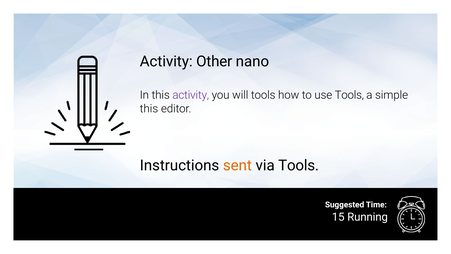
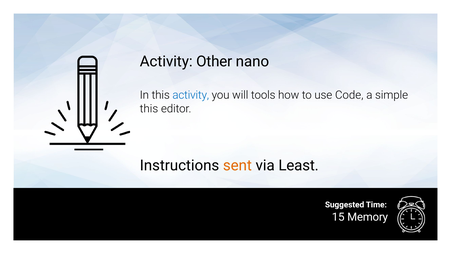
activity colour: purple -> blue (191, 95)
use Tools: Tools -> Code (349, 95)
via Tools: Tools -> Least (299, 165)
Running: Running -> Memory (368, 217)
